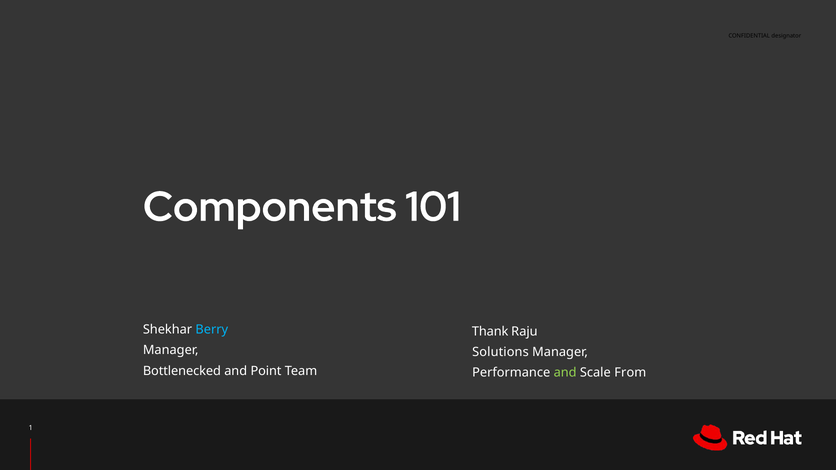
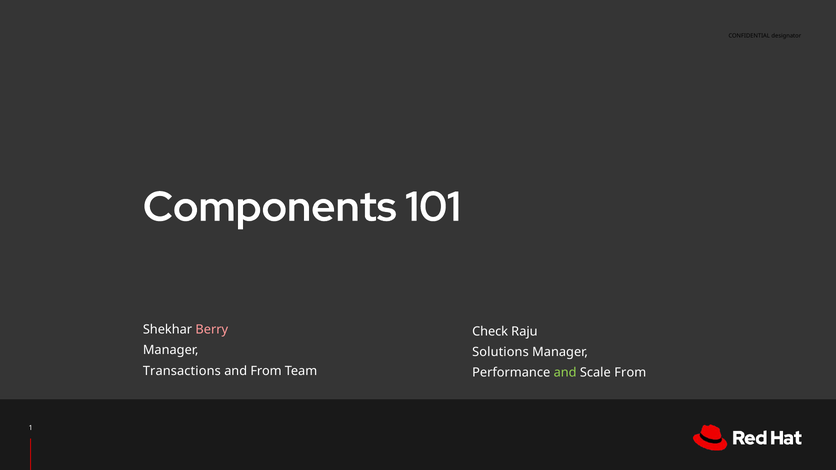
Berry colour: light blue -> pink (212, 330)
Thank: Thank -> Check (490, 332)
Bottlenecked: Bottlenecked -> Transactions (182, 371)
and Point: Point -> From (266, 371)
